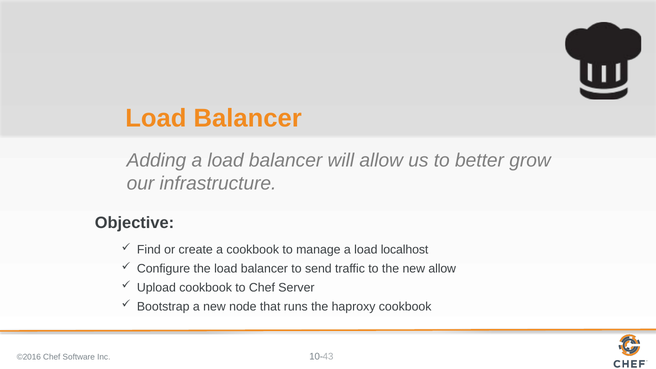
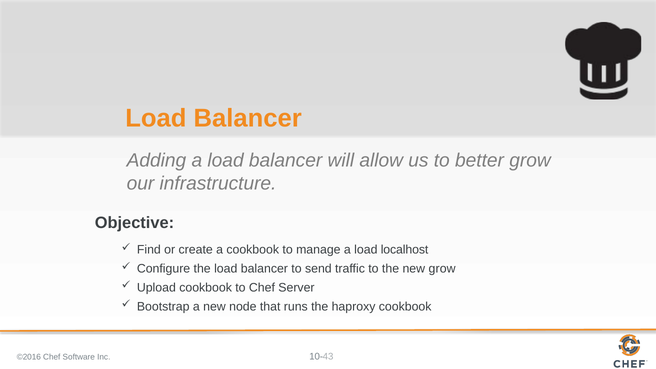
new allow: allow -> grow (442, 269)
